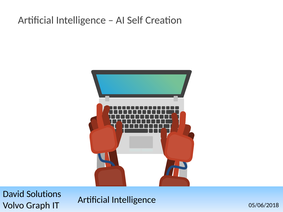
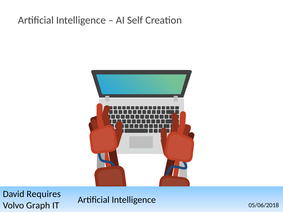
Solutions: Solutions -> Requires (44, 194)
